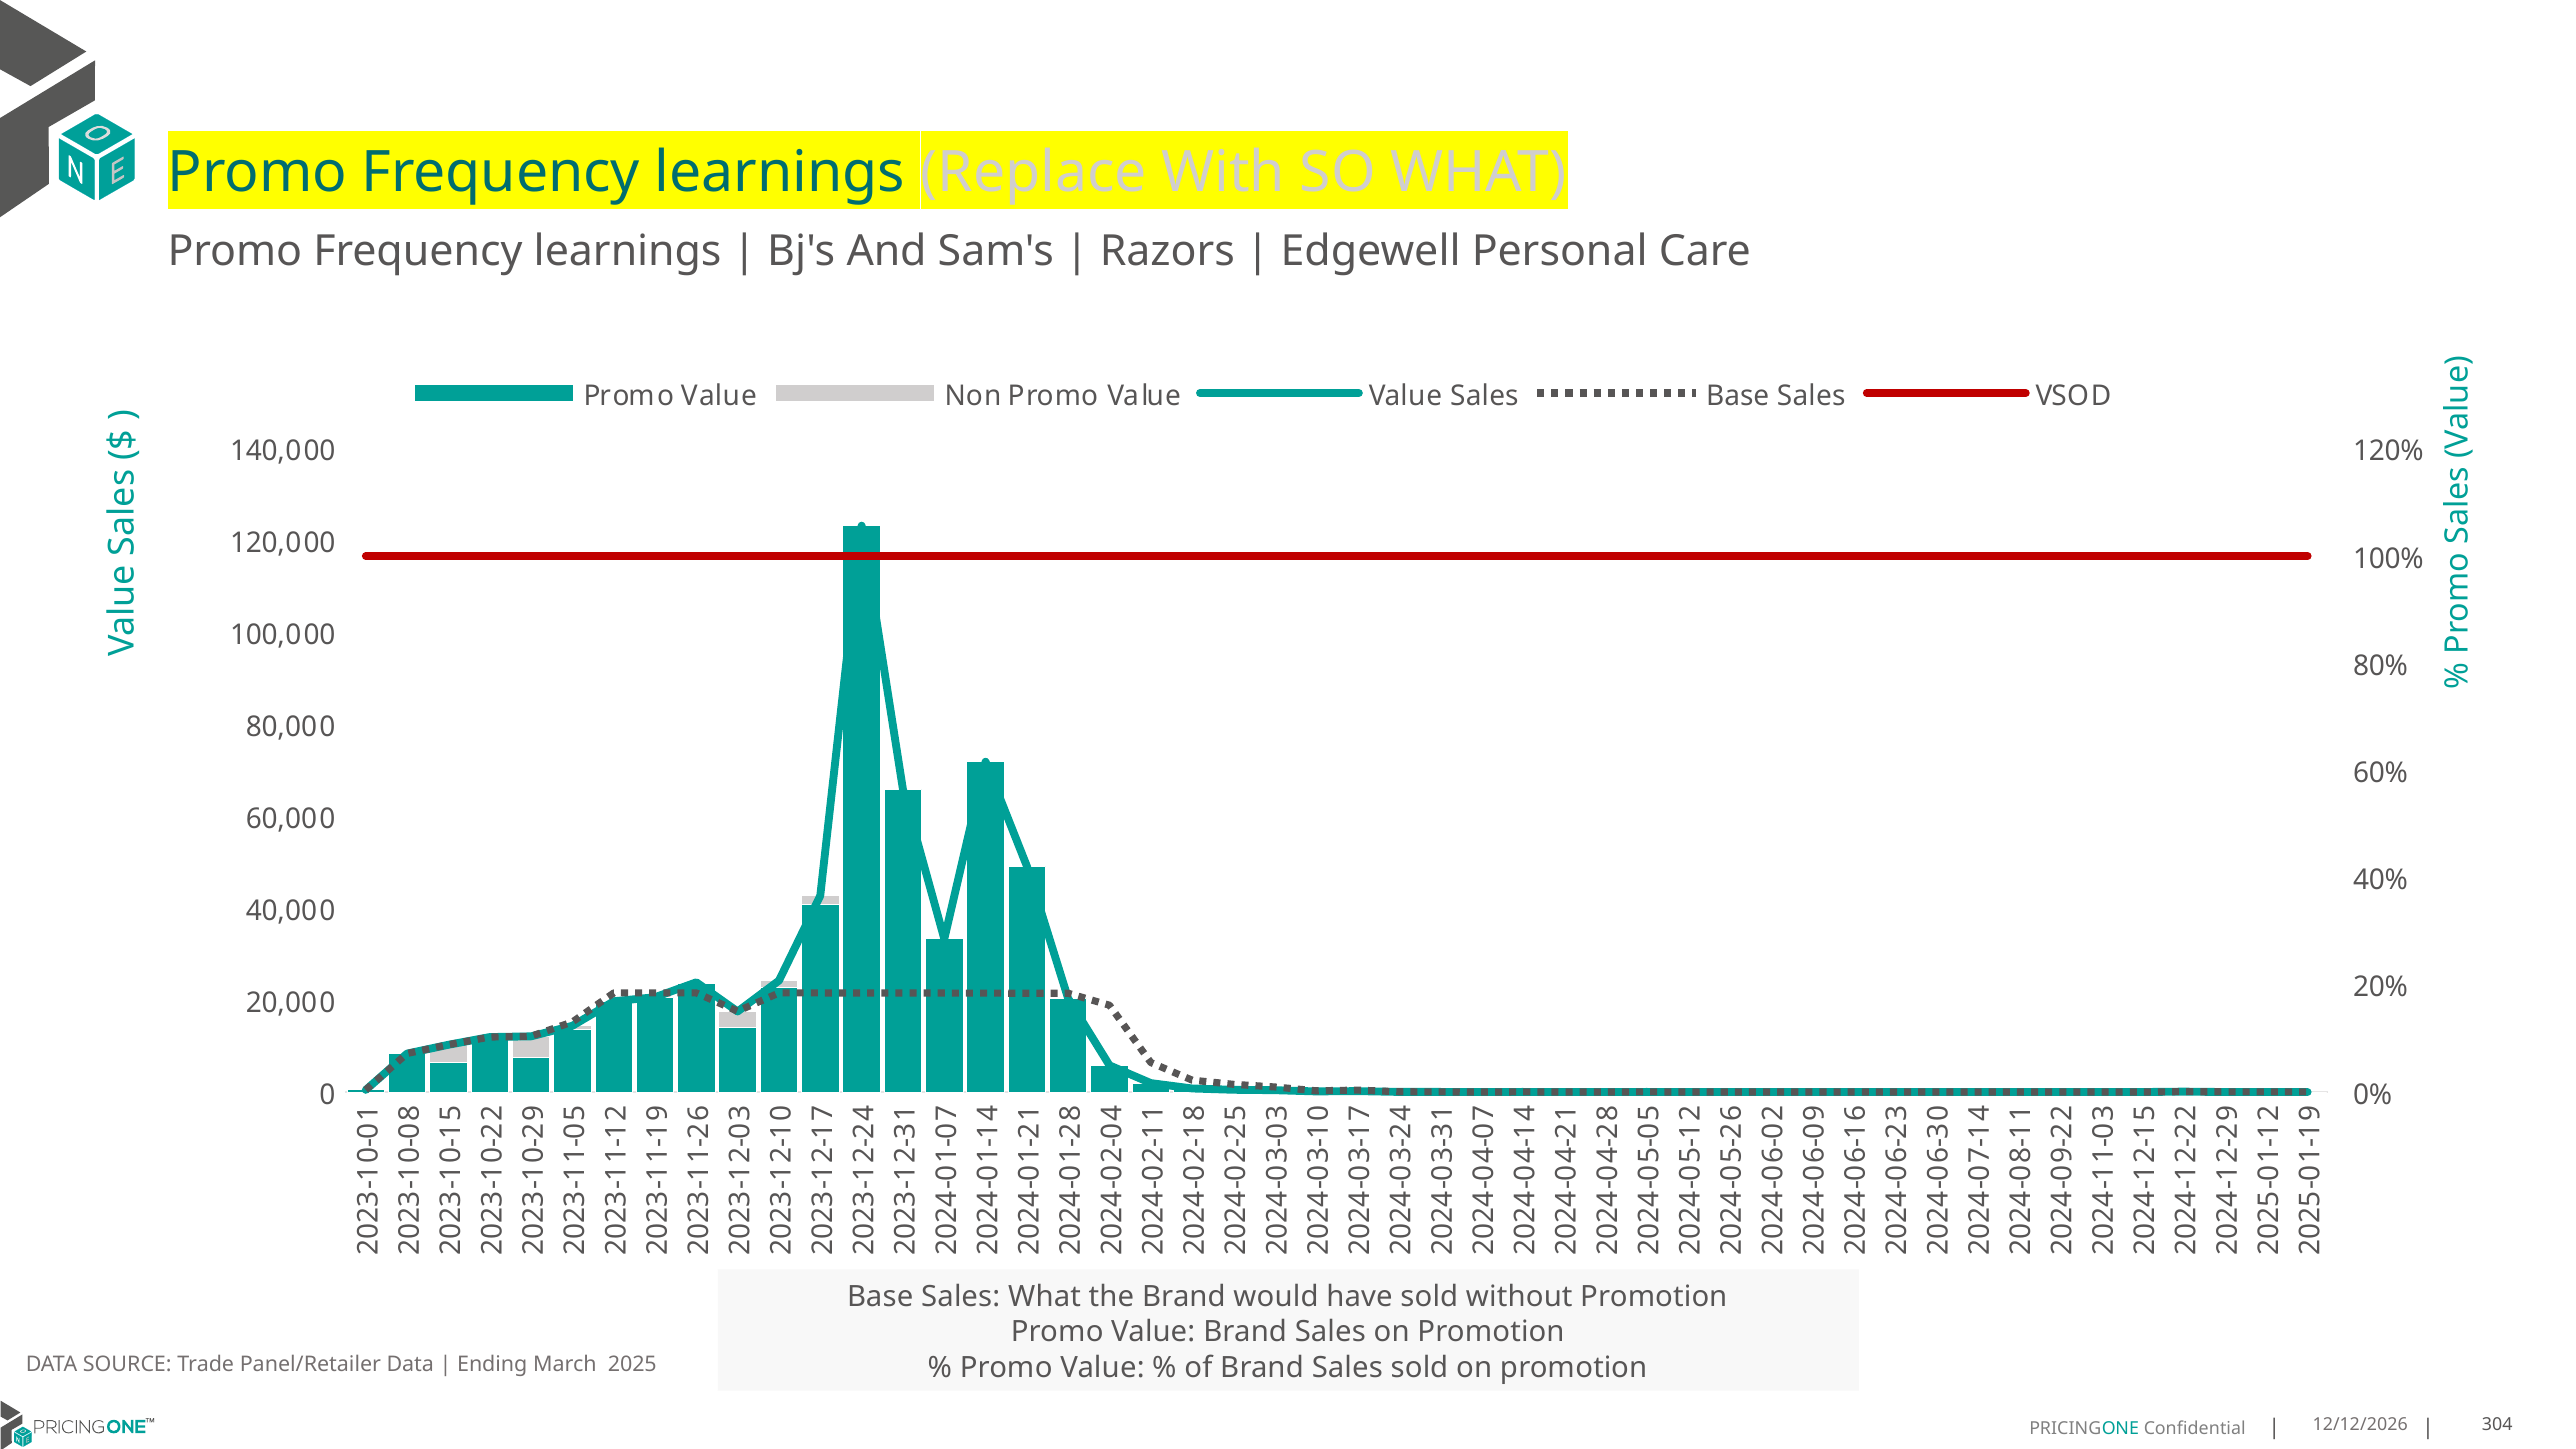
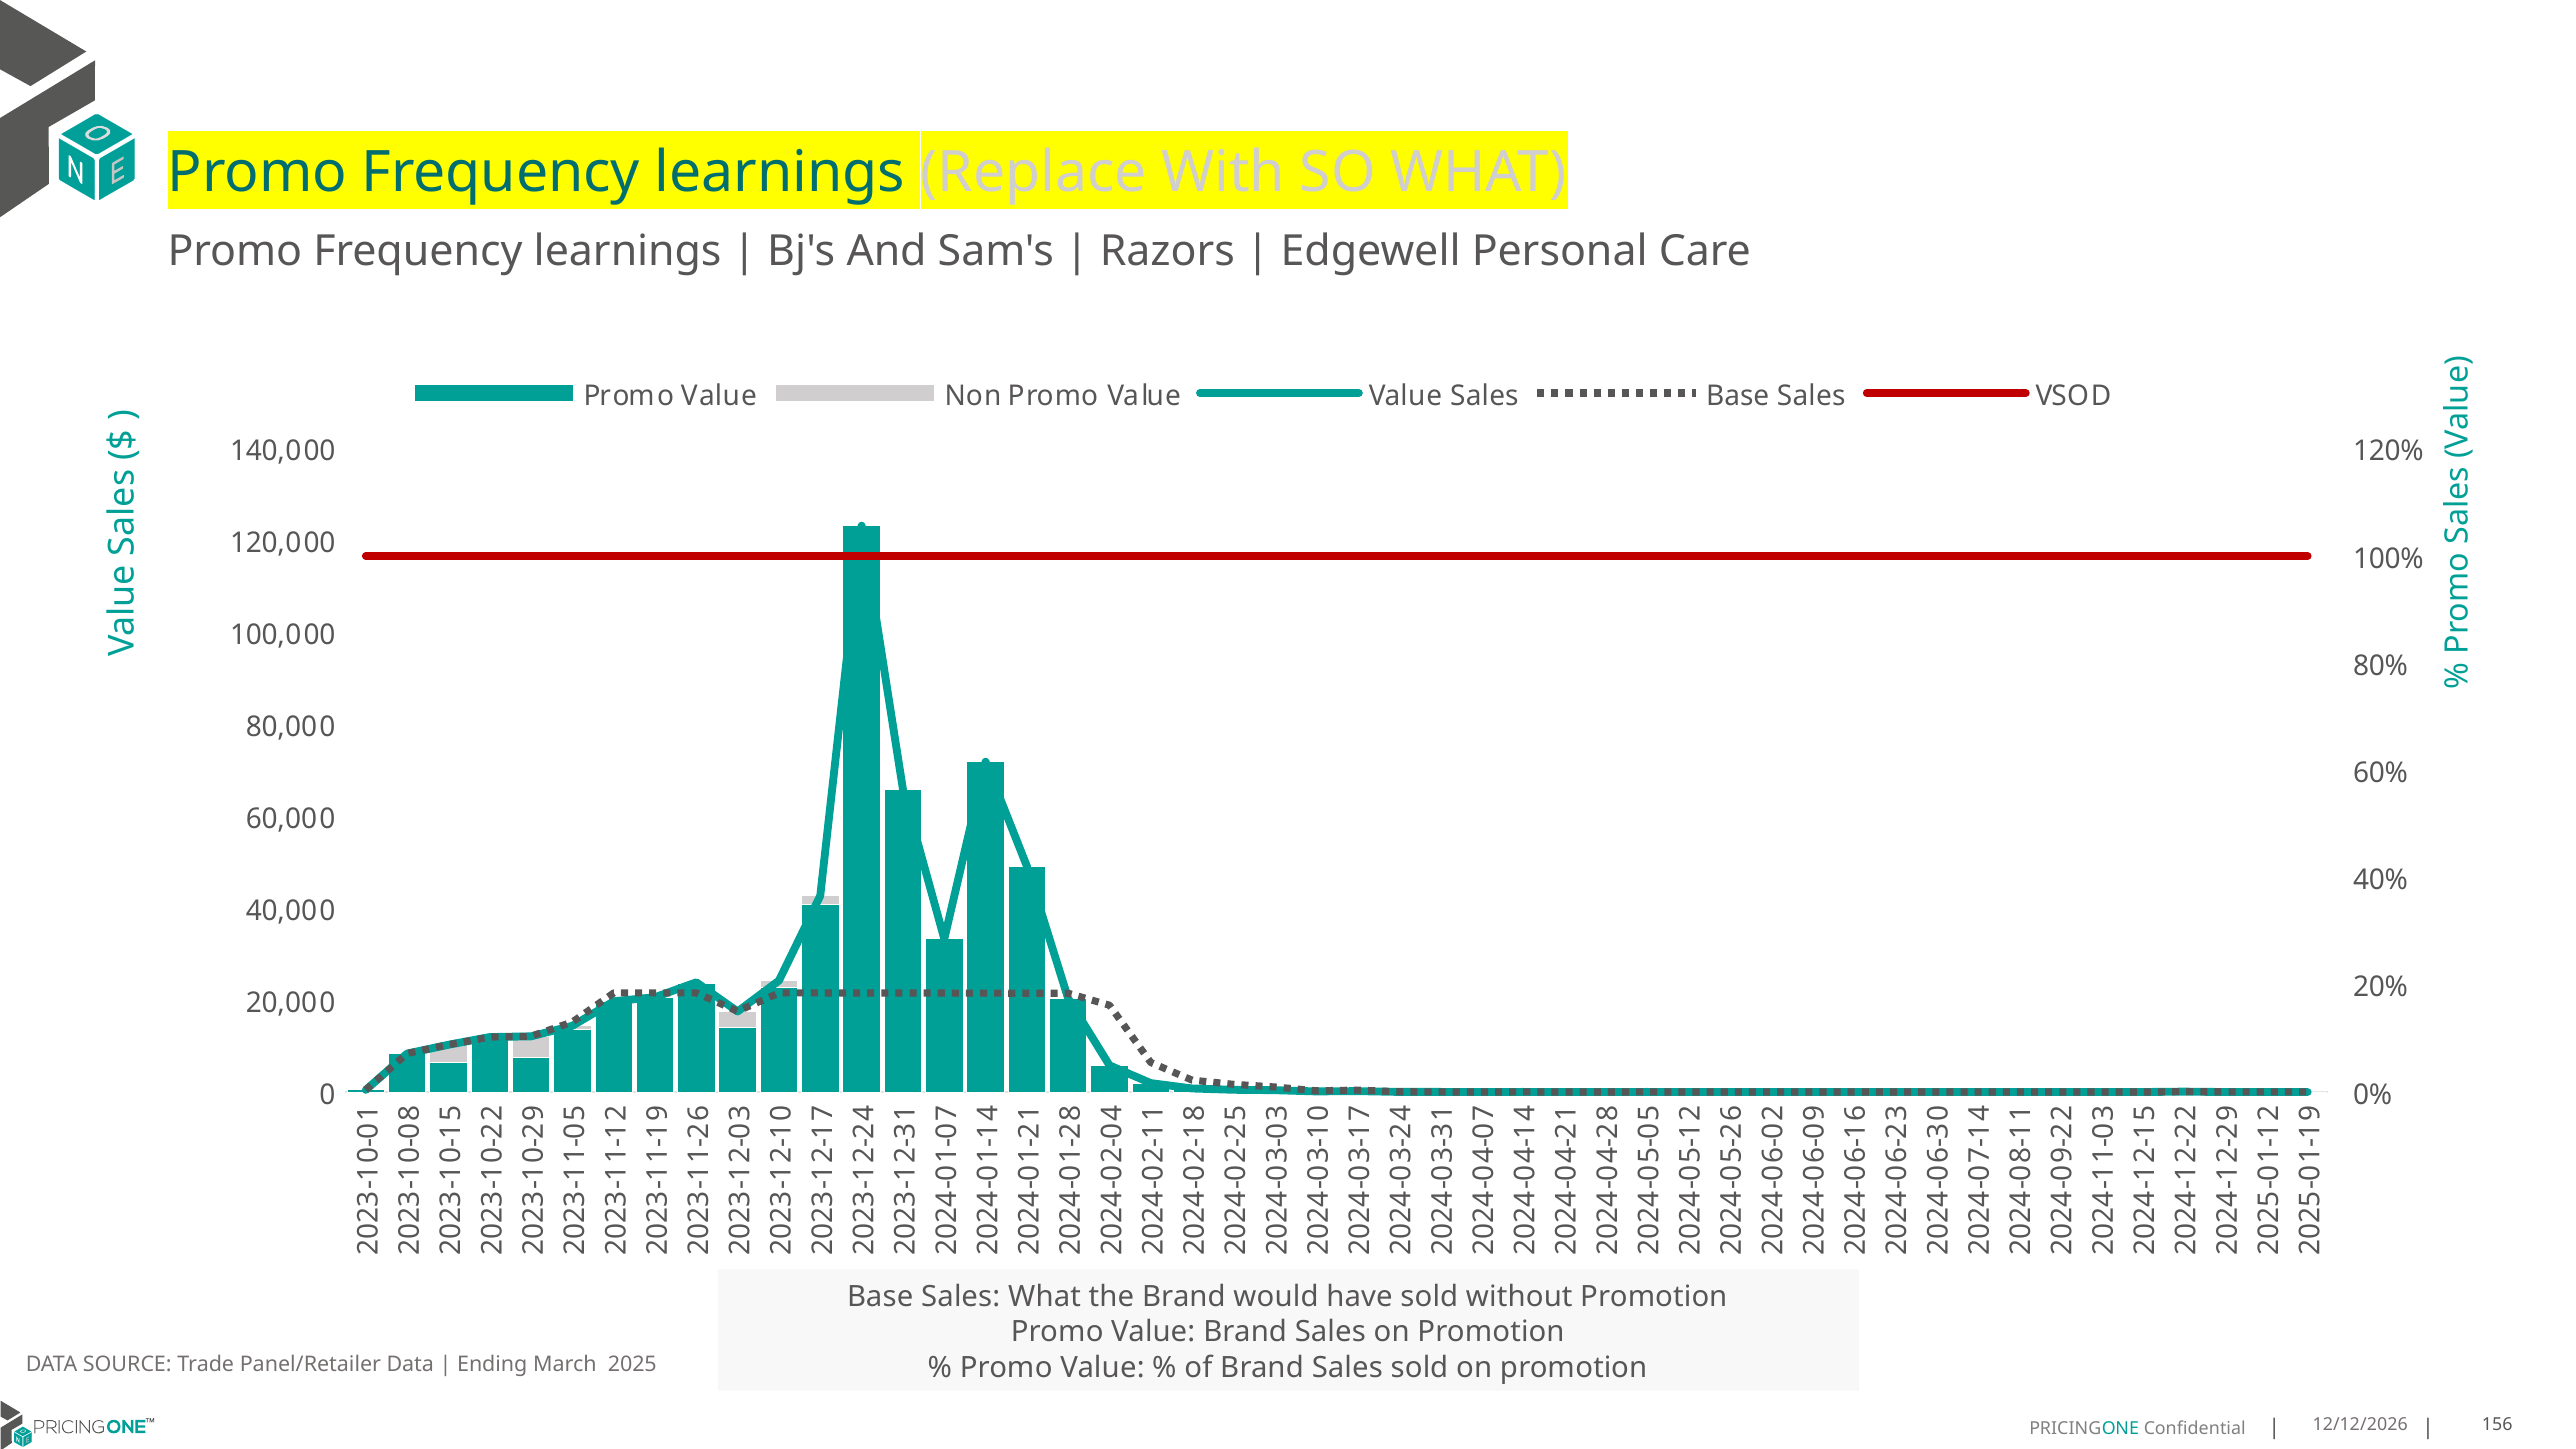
304: 304 -> 156 (2497, 1425)
